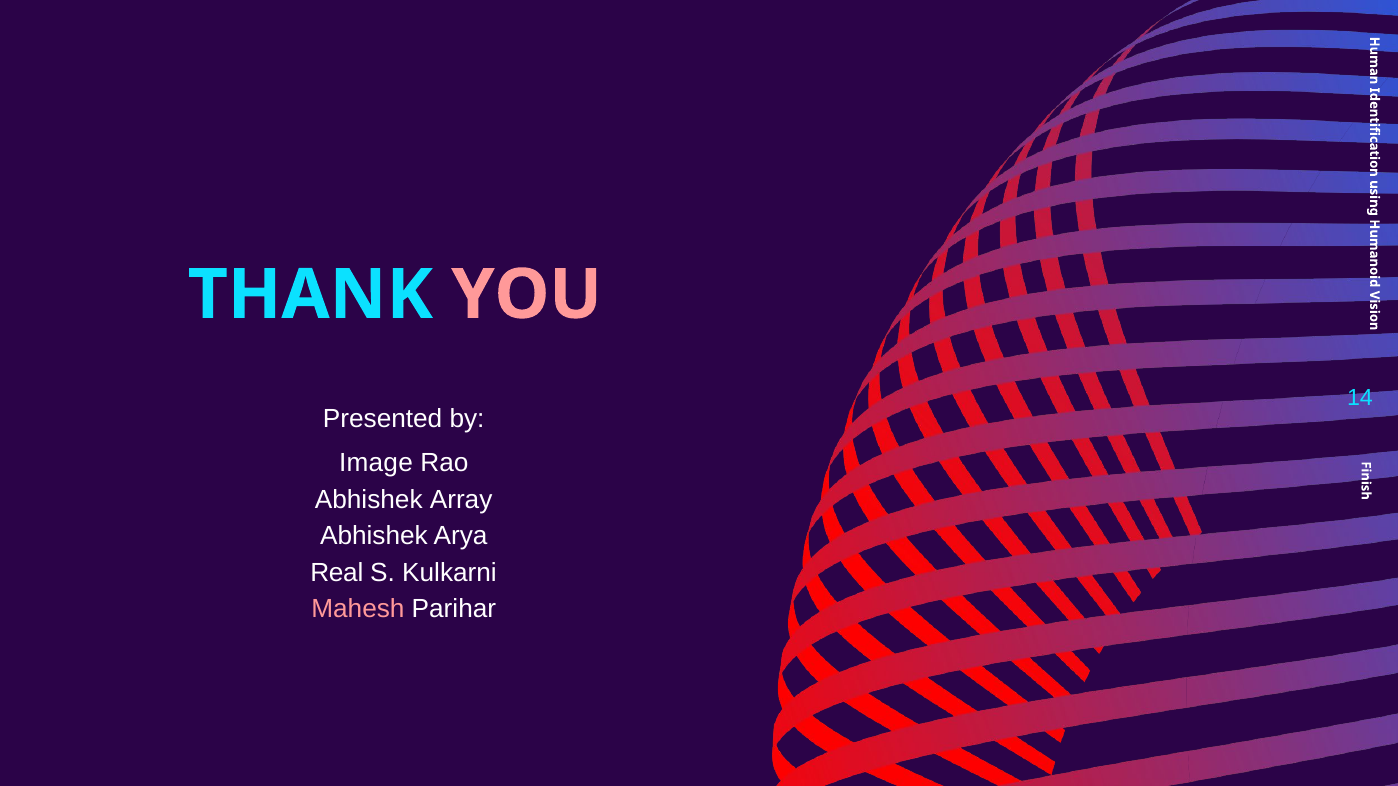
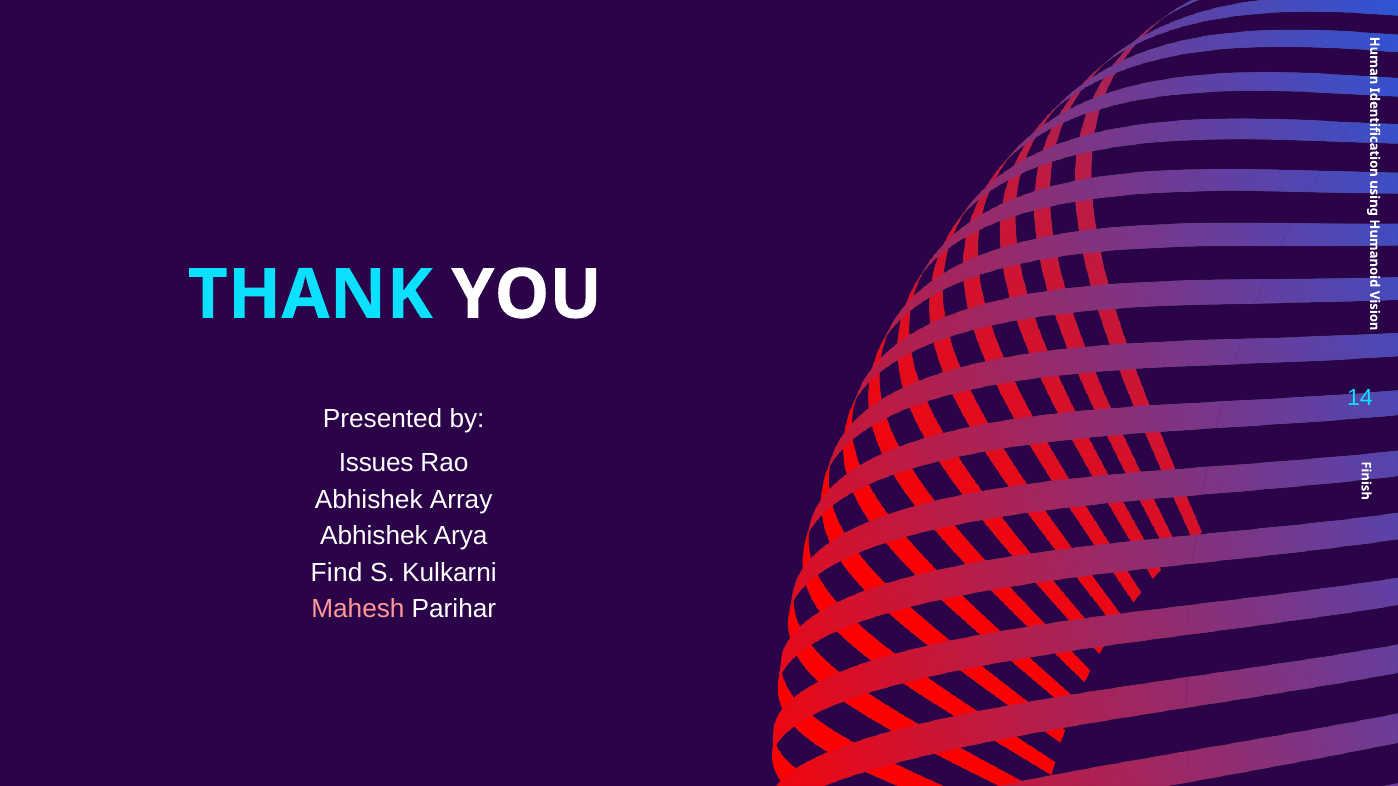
YOU colour: pink -> white (527, 295)
Image: Image -> Issues (376, 463)
Real: Real -> Find (337, 573)
